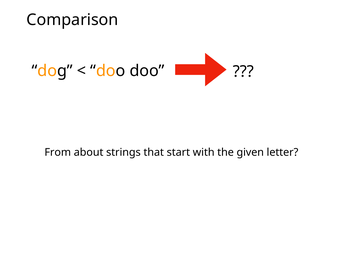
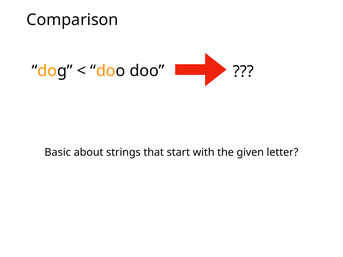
From: From -> Basic (58, 152)
